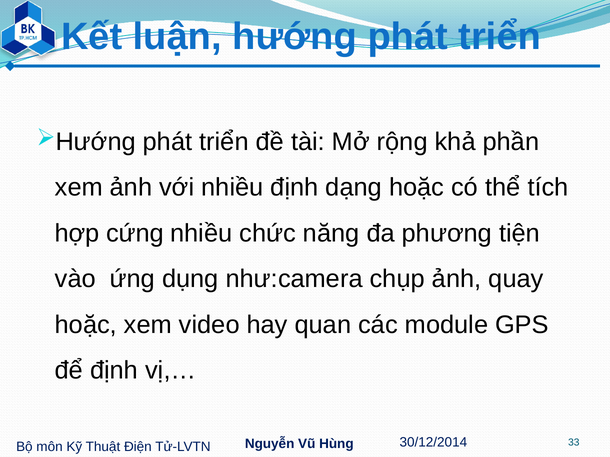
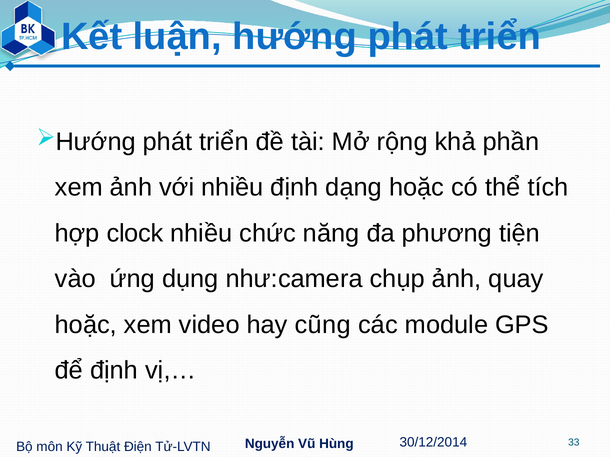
cứng: cứng -> clock (135, 234)
quan: quan -> cũng (323, 325)
